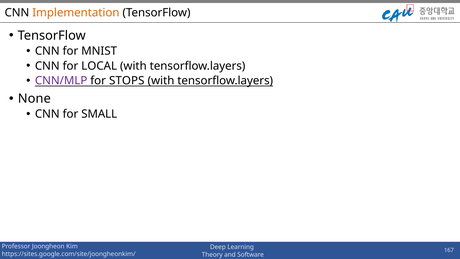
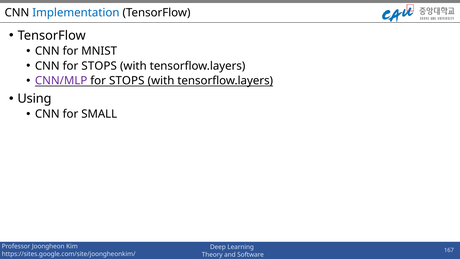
Implementation colour: orange -> blue (76, 13)
CNN for LOCAL: LOCAL -> STOPS (99, 66)
None: None -> Using (34, 99)
